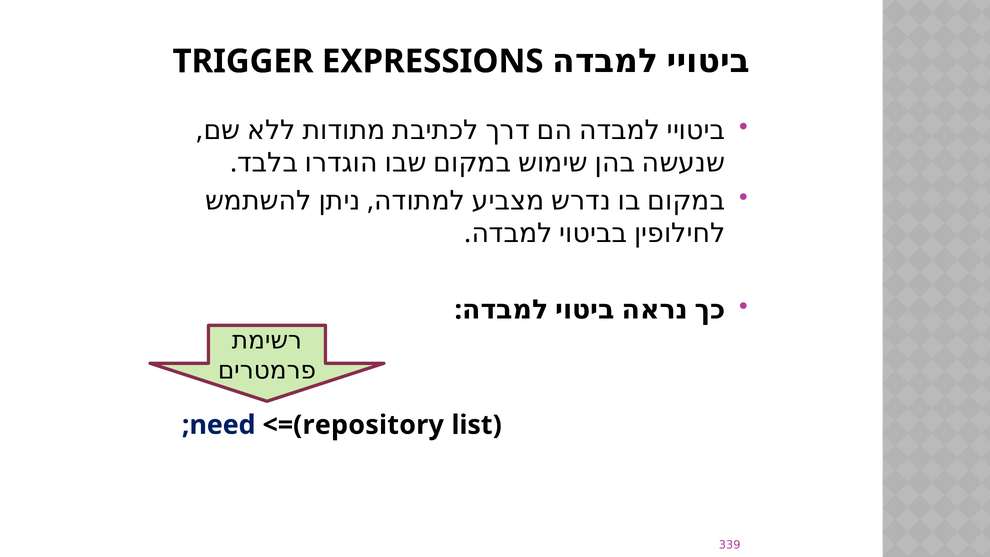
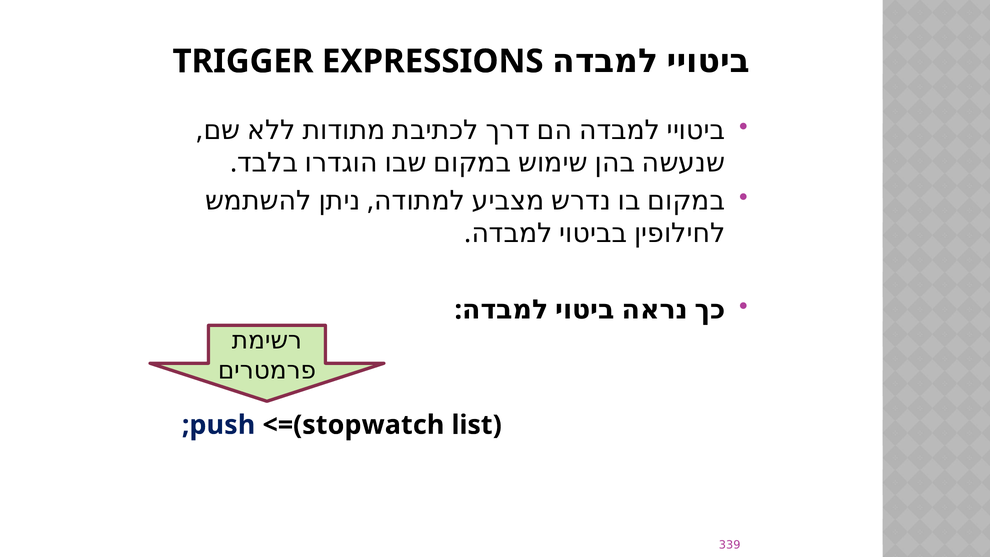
need: need -> push (222, 425)
repository: repository -> stopwatch (373, 425)
